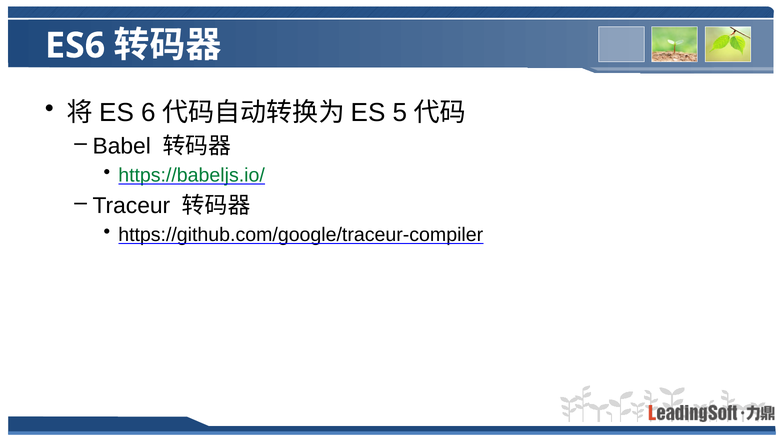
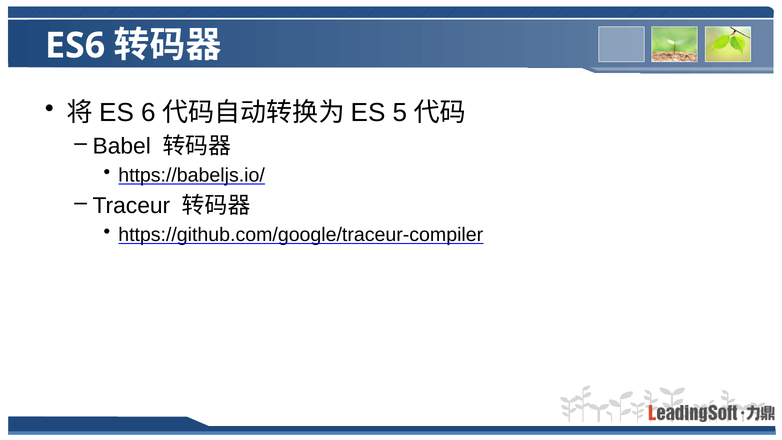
https://babeljs.io/ colour: green -> black (192, 175)
